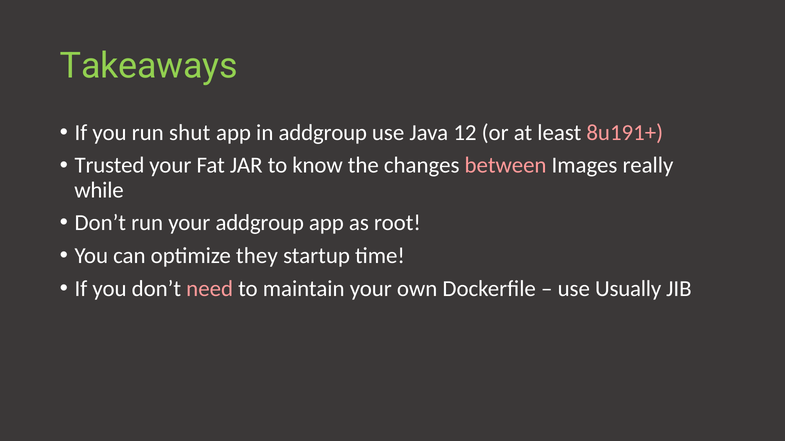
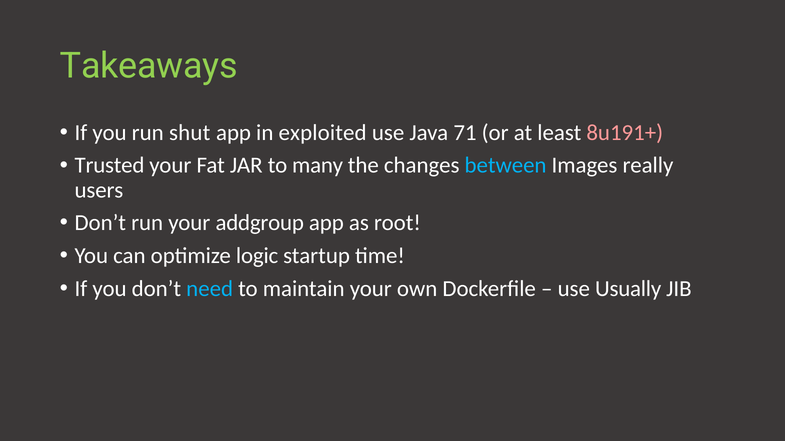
in addgroup: addgroup -> exploited (323, 133)
12: 12 -> 71 (465, 133)
know: know -> many (318, 166)
between colour: pink -> light blue (506, 166)
while: while -> users (99, 190)
they: they -> logic (257, 256)
need colour: pink -> light blue (210, 289)
